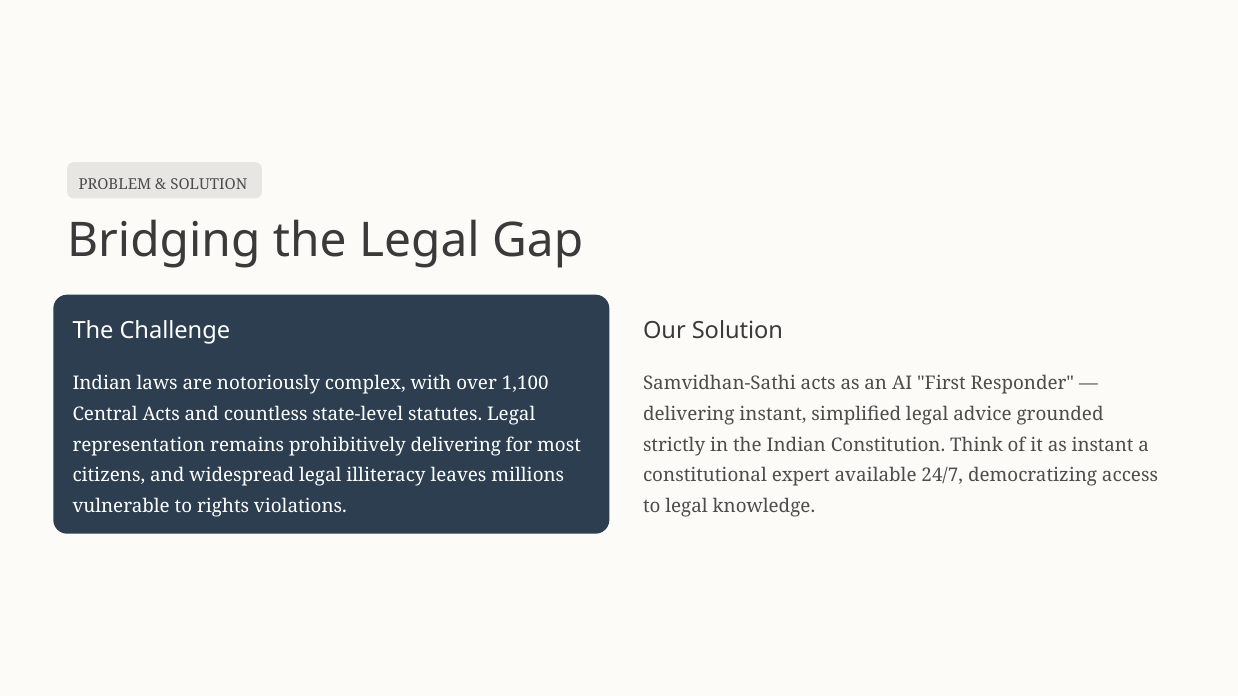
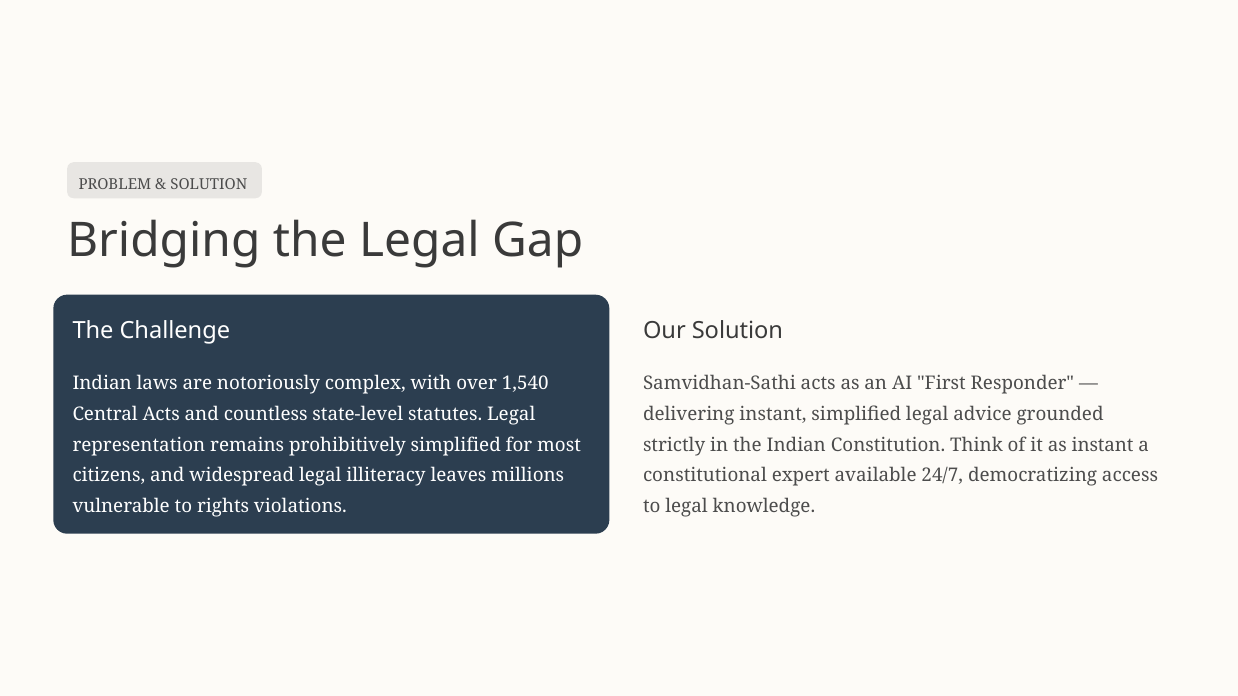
1,100: 1,100 -> 1,540 (525, 384)
prohibitively delivering: delivering -> simplified (456, 445)
